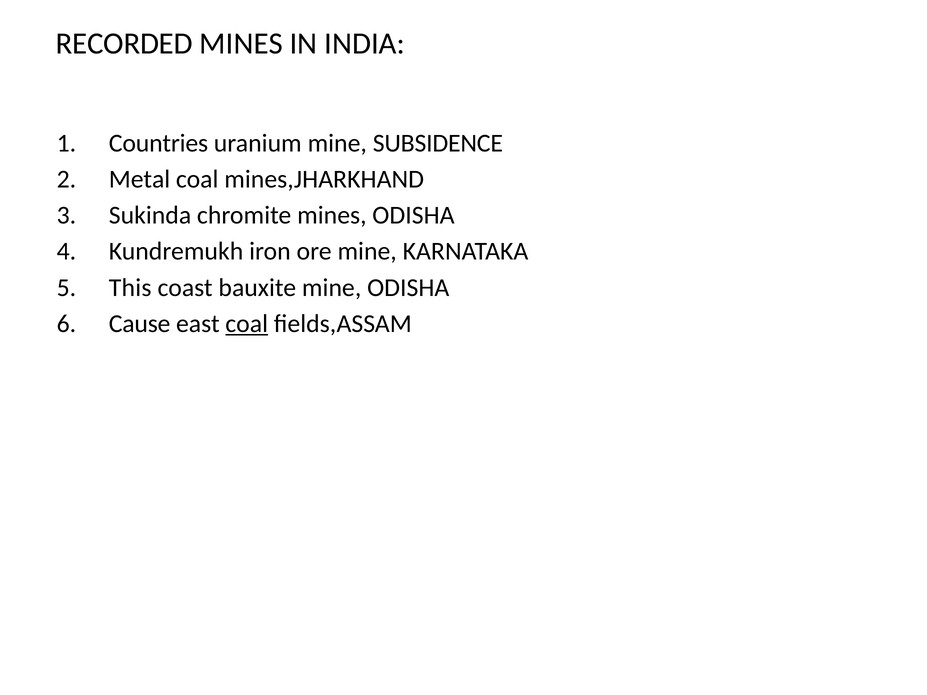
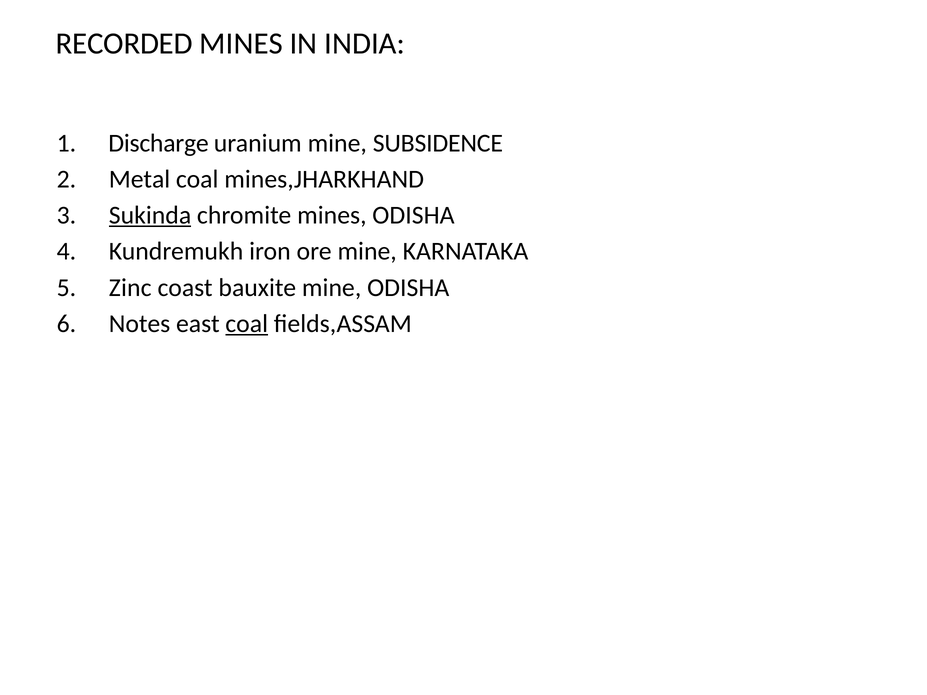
Countries: Countries -> Discharge (159, 143)
Sukinda underline: none -> present (150, 215)
This: This -> Zinc (130, 288)
Cause: Cause -> Notes (140, 324)
